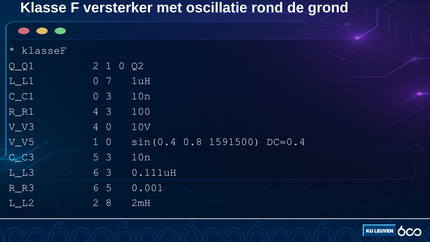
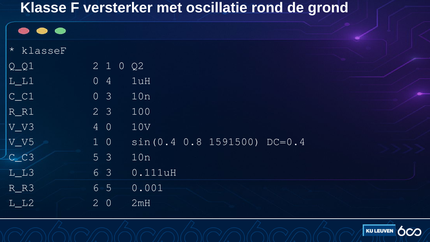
0 7: 7 -> 4 (109, 81)
R_R1 4: 4 -> 2 (96, 111)
2 8: 8 -> 0 (109, 203)
